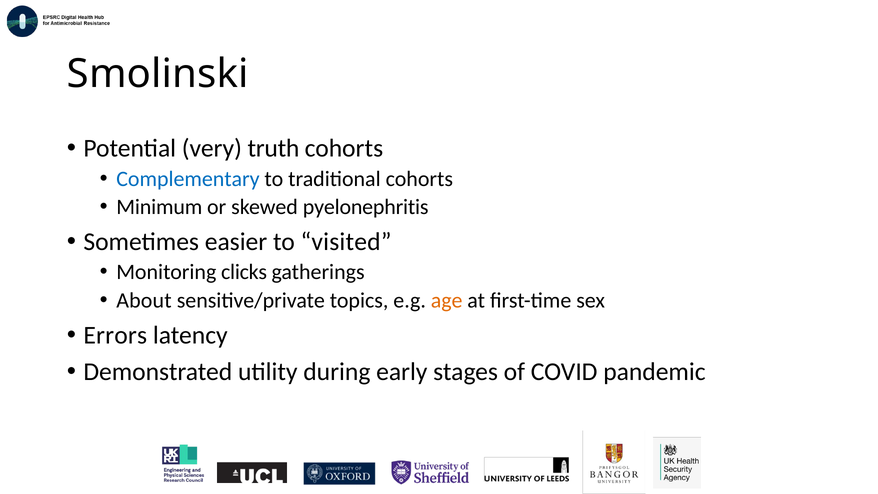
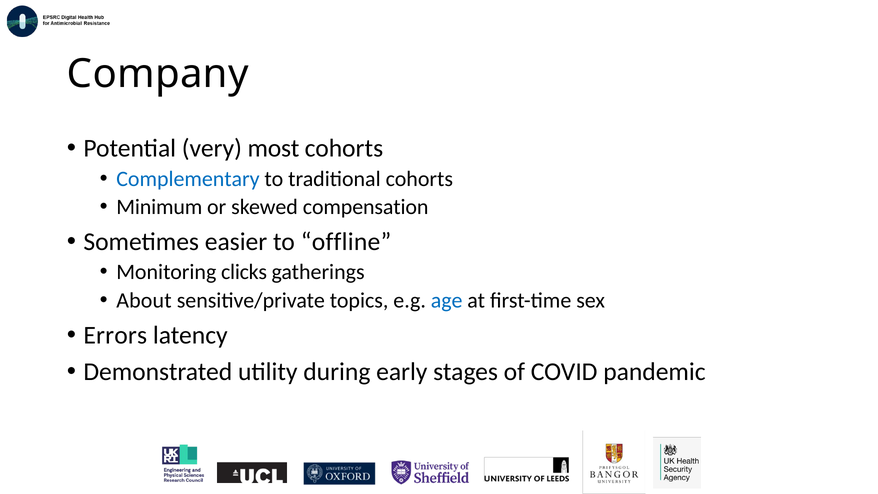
Smolinski: Smolinski -> Company (158, 74)
truth: truth -> most (273, 148)
pyelonephritis: pyelonephritis -> compensation (366, 207)
visited: visited -> offline (346, 242)
age colour: orange -> blue (447, 300)
